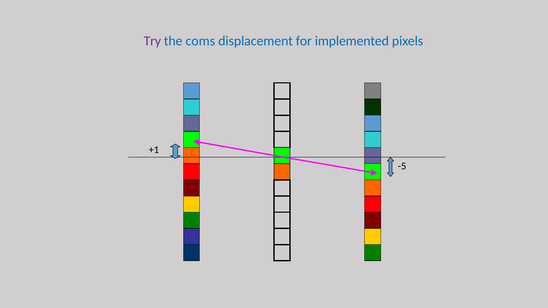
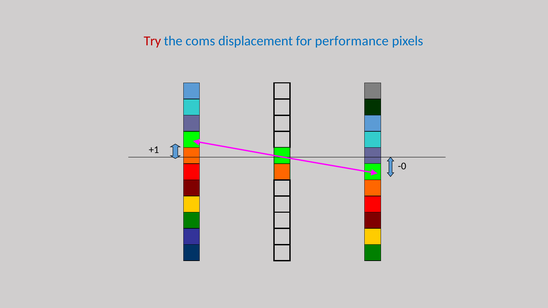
Try colour: purple -> red (152, 41)
implemented: implemented -> performance (352, 41)
-5: -5 -> -0 (402, 166)
